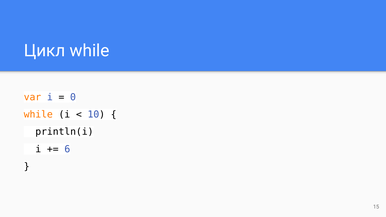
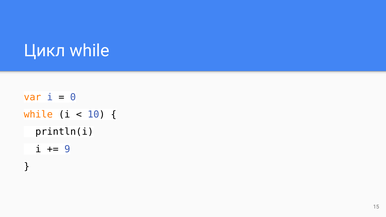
6: 6 -> 9 (67, 149)
